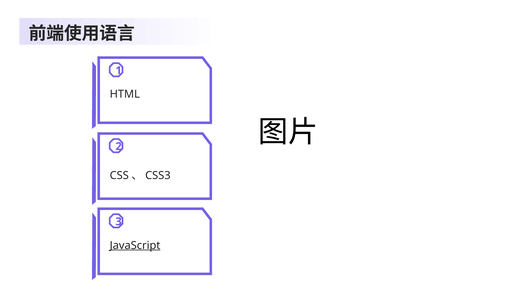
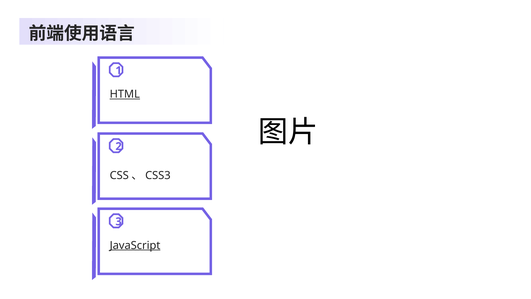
HTML underline: none -> present (125, 94)
